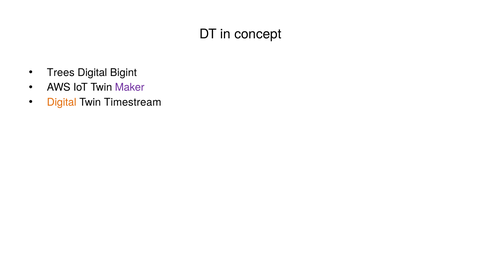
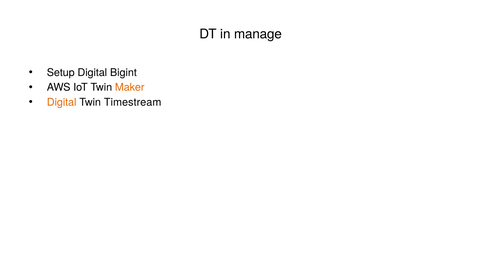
concept: concept -> manage (258, 34)
Trees: Trees -> Setup (61, 73)
Maker colour: purple -> orange (130, 88)
